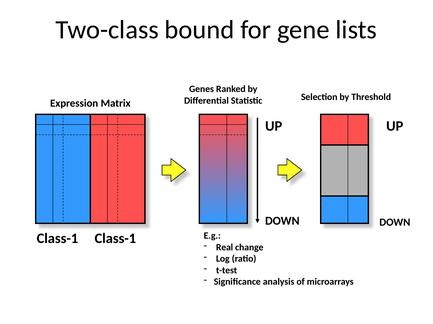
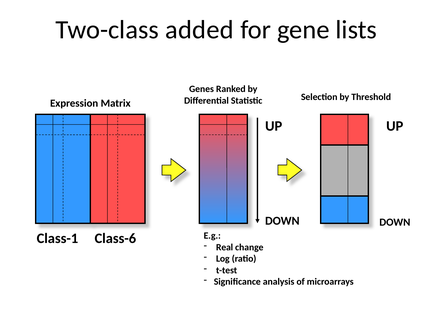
bound: bound -> added (199, 30)
Class-1 Class-1: Class-1 -> Class-6 (115, 239)
